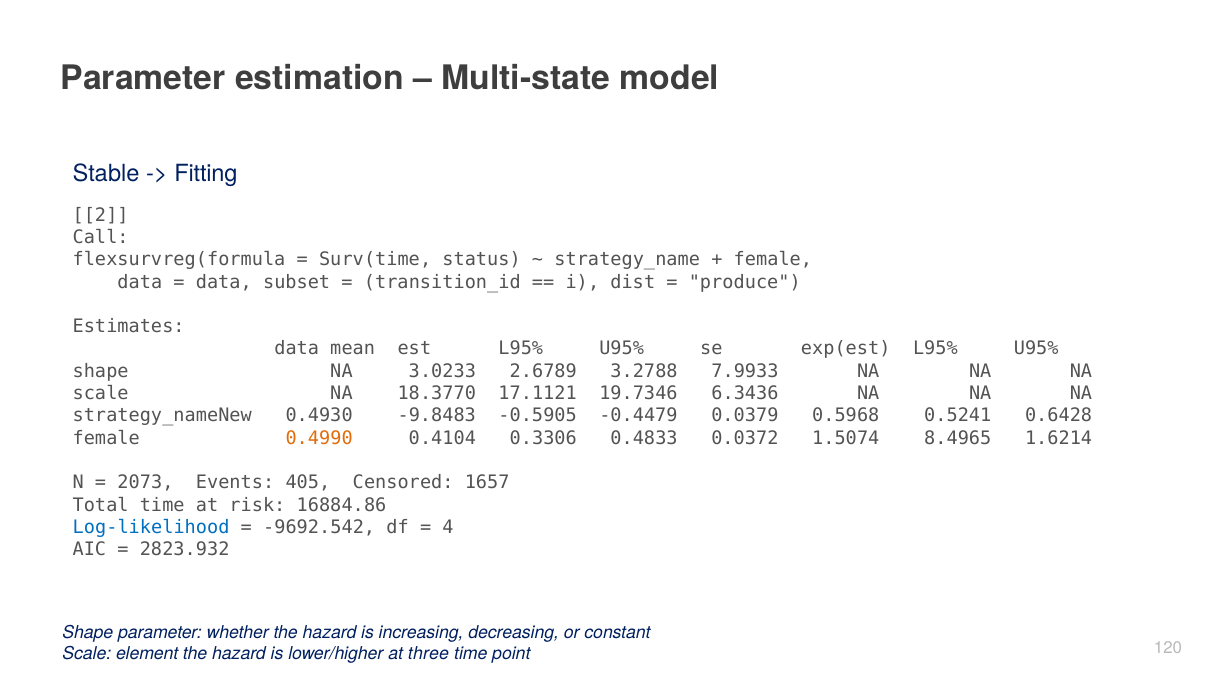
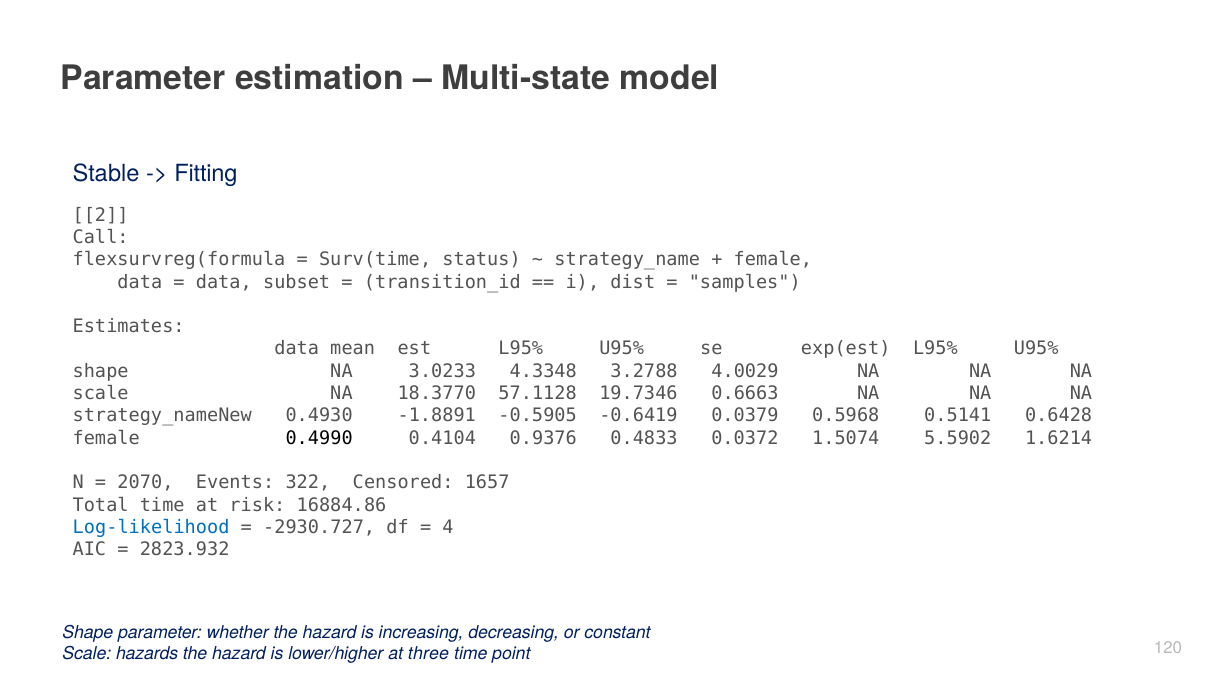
produce: produce -> samples (745, 282)
2.6789: 2.6789 -> 4.3348 (543, 371)
7.9933: 7.9933 -> 4.0029 (745, 371)
17.1121: 17.1121 -> 57.1128 (538, 393)
6.3436: 6.3436 -> 0.6663 (745, 393)
-9.8483: -9.8483 -> -1.8891 (437, 415)
-0.4479: -0.4479 -> -0.6419 (638, 415)
0.5241: 0.5241 -> 0.5141 (958, 415)
0.4990 colour: orange -> black (319, 438)
0.3306: 0.3306 -> 0.9376 (543, 438)
8.4965: 8.4965 -> 5.5902 (958, 438)
2073: 2073 -> 2070 (145, 482)
405: 405 -> 322 (308, 482)
-9692.542: -9692.542 -> -2930.727 (319, 527)
element: element -> hazards (147, 653)
